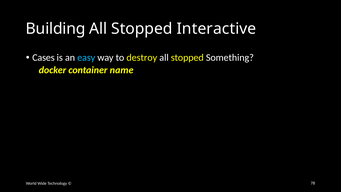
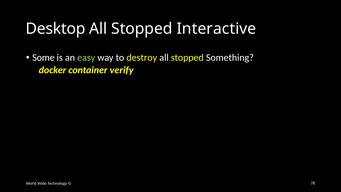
Building: Building -> Desktop (56, 29)
Cases: Cases -> Some (43, 58)
easy colour: light blue -> light green (86, 58)
name: name -> verify (122, 70)
